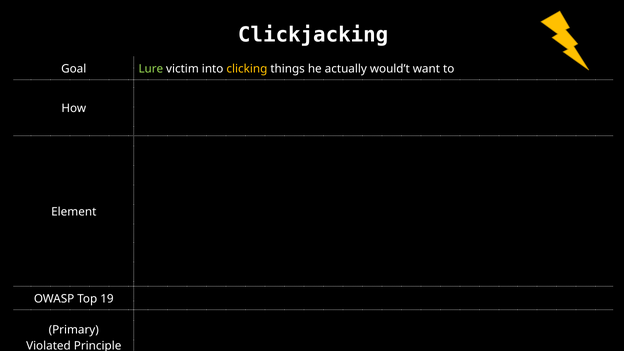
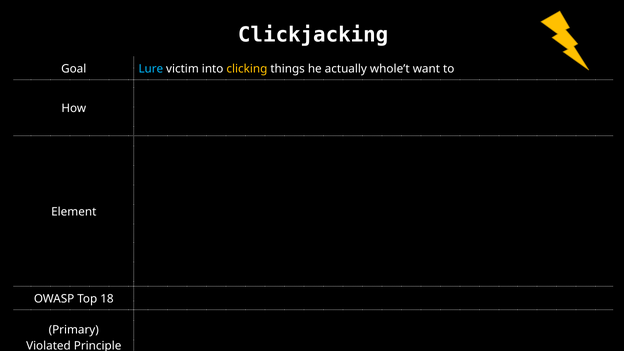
Lure colour: light green -> light blue (151, 69)
would’t: would’t -> whole’t (390, 69)
19: 19 -> 18 (107, 299)
